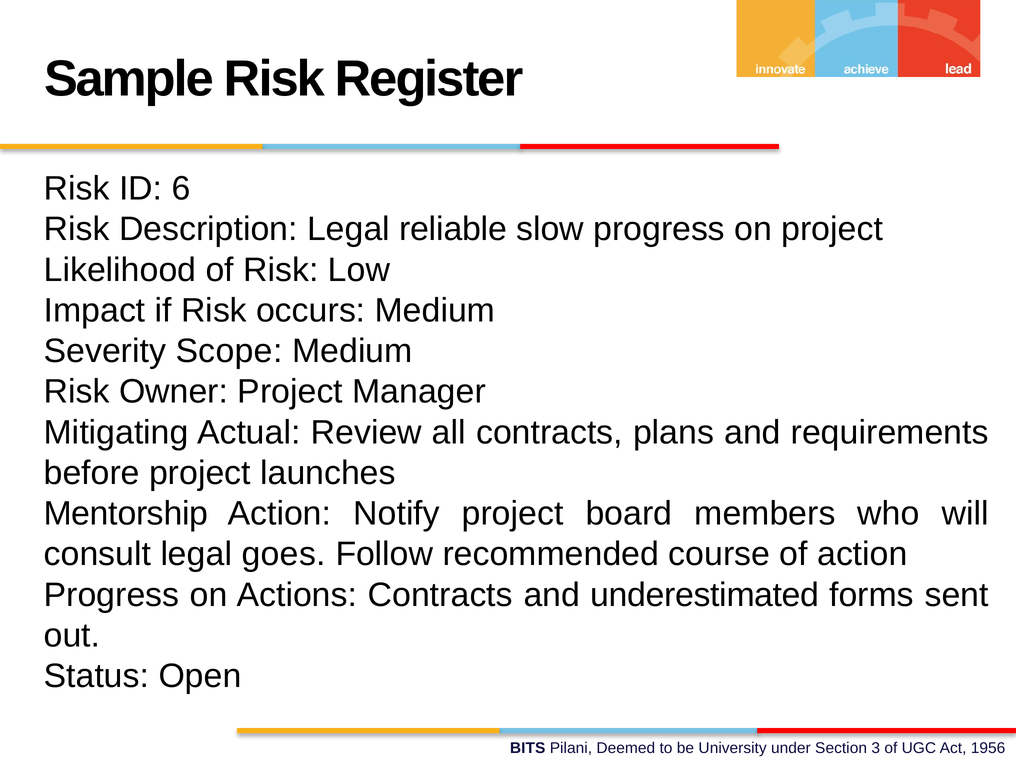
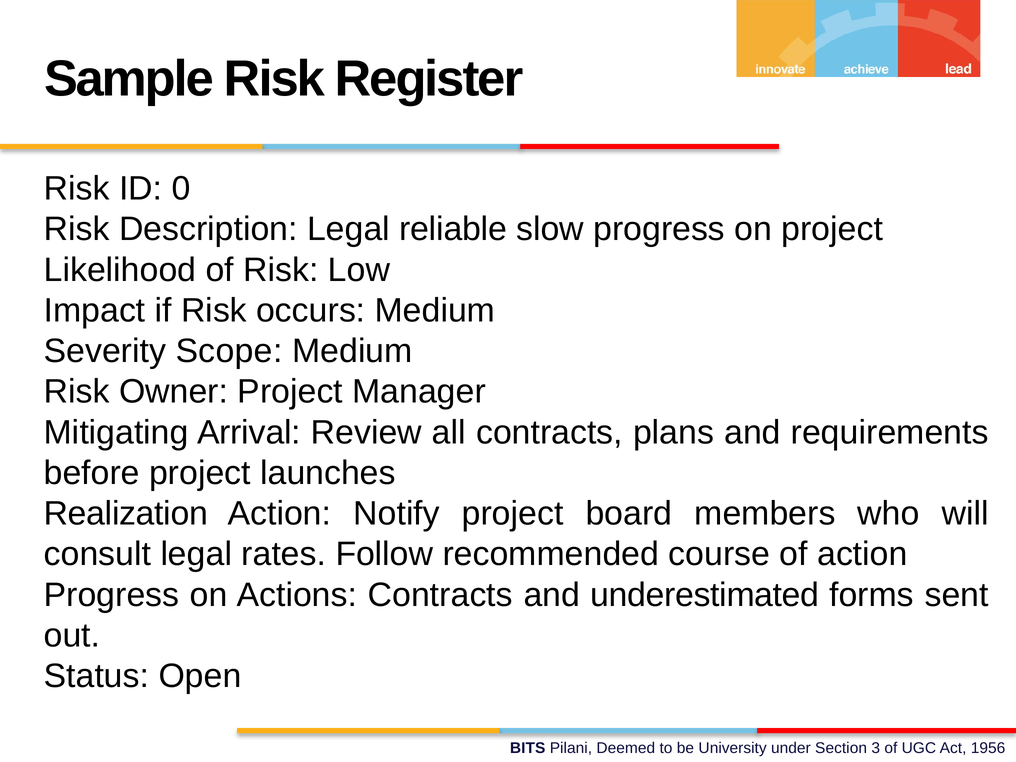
6: 6 -> 0 (181, 189)
Actual: Actual -> Arrival (249, 432)
Mentorship: Mentorship -> Realization (126, 514)
goes: goes -> rates (284, 554)
